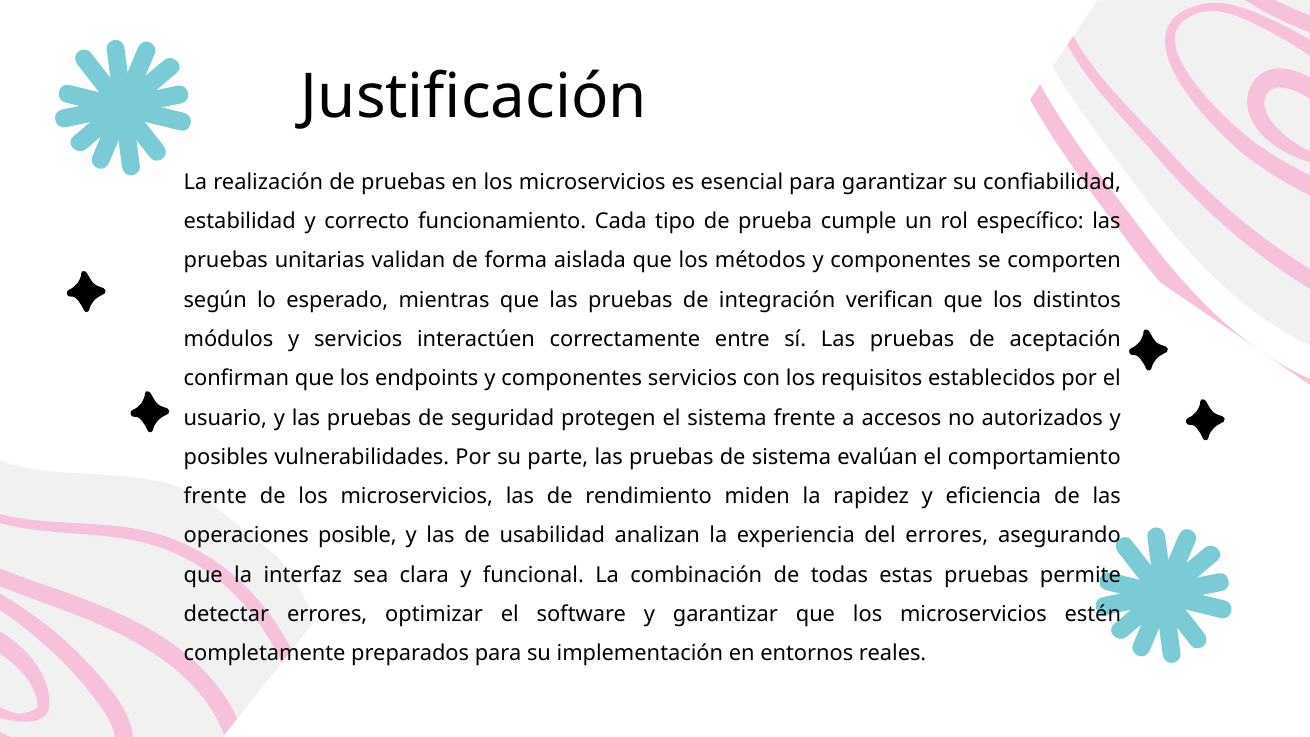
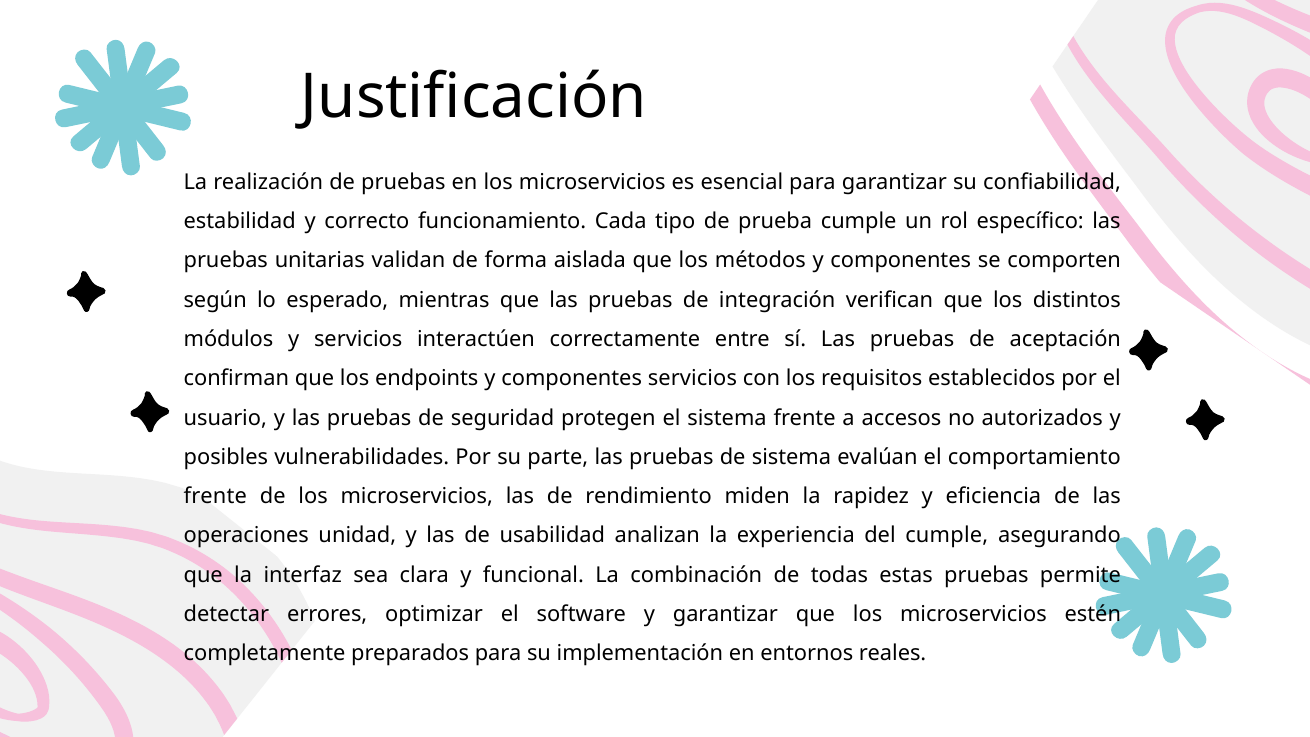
posible: posible -> unidad (357, 536)
del errores: errores -> cumple (947, 536)
